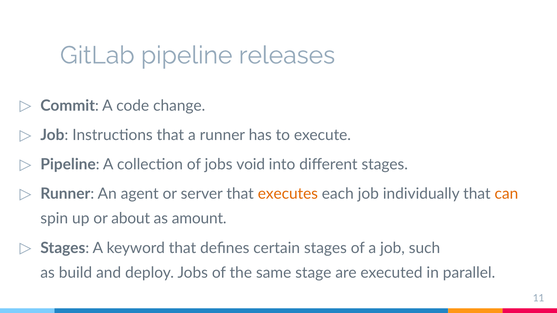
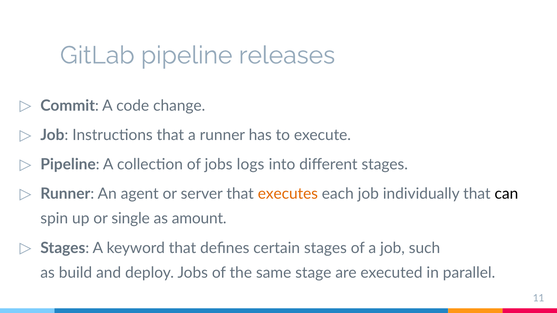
void: void -> logs (251, 165)
can colour: orange -> black (506, 194)
about: about -> single (131, 219)
